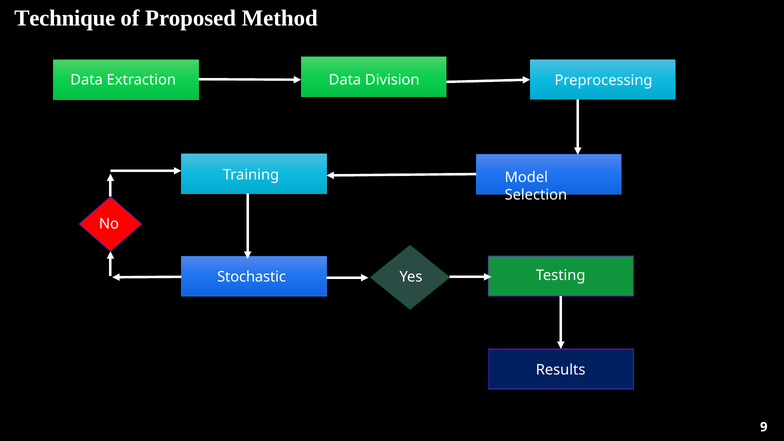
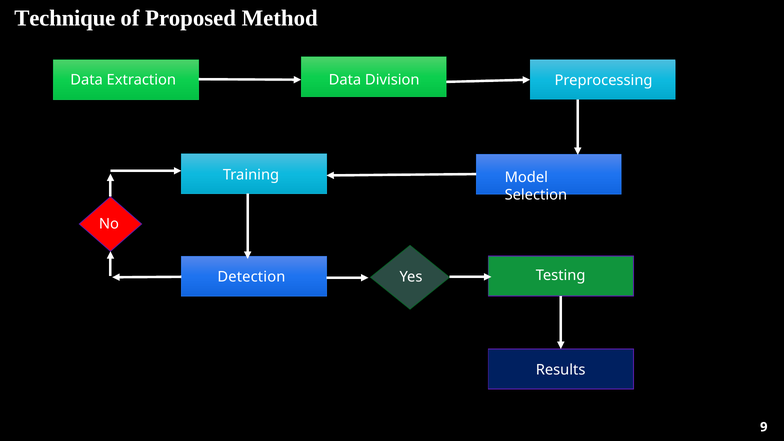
Stochastic: Stochastic -> Detection (251, 277)
